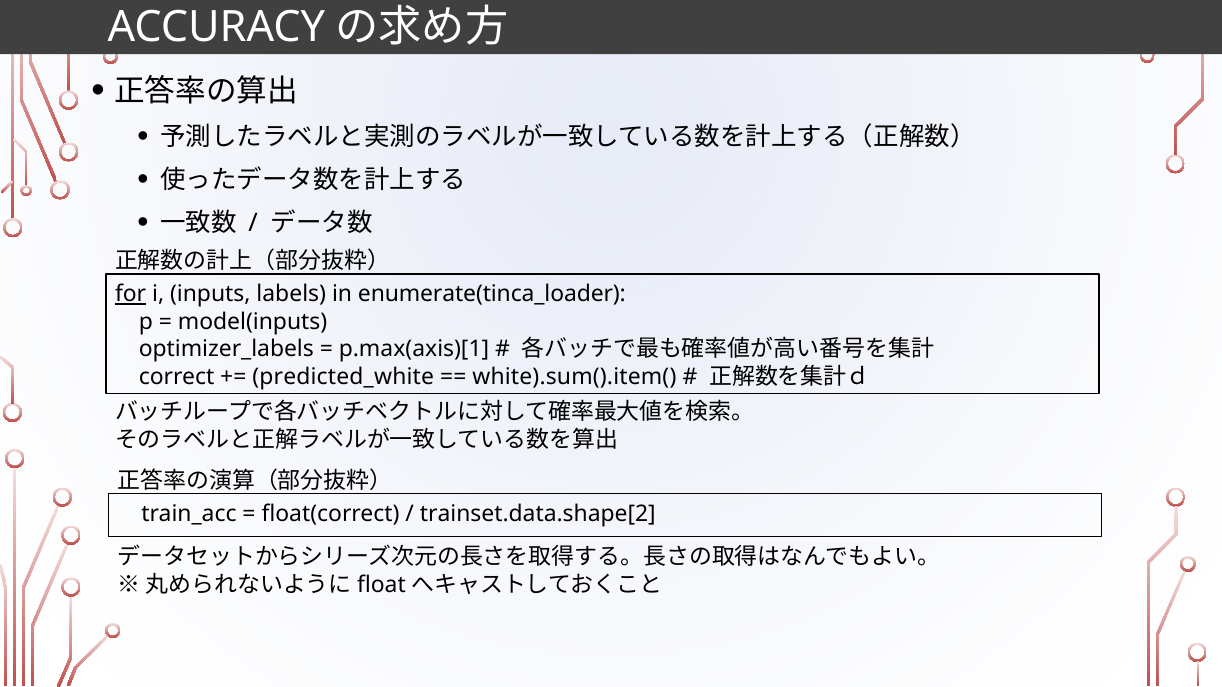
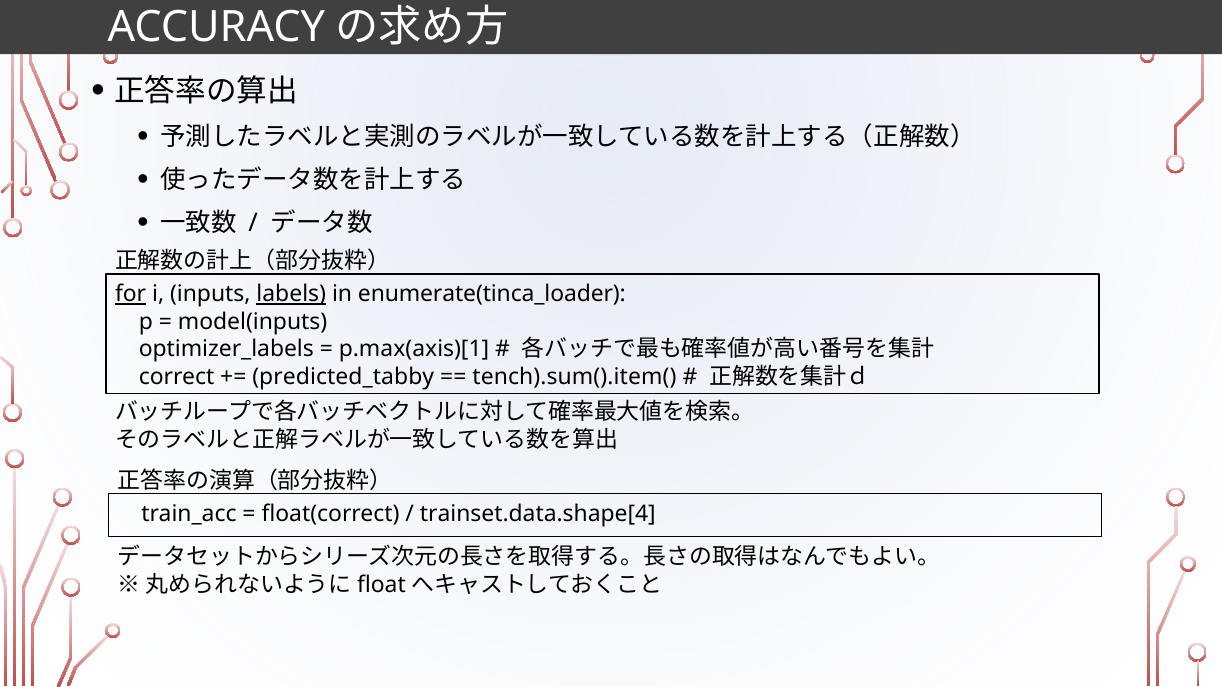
labels underline: none -> present (291, 294)
predicted_white: predicted_white -> predicted_tabby (343, 377)
white).sum().item(: white).sum().item( -> tench).sum().item( (574, 377)
trainset.data.shape[2: trainset.data.shape[2 -> trainset.data.shape[4 (538, 514)
